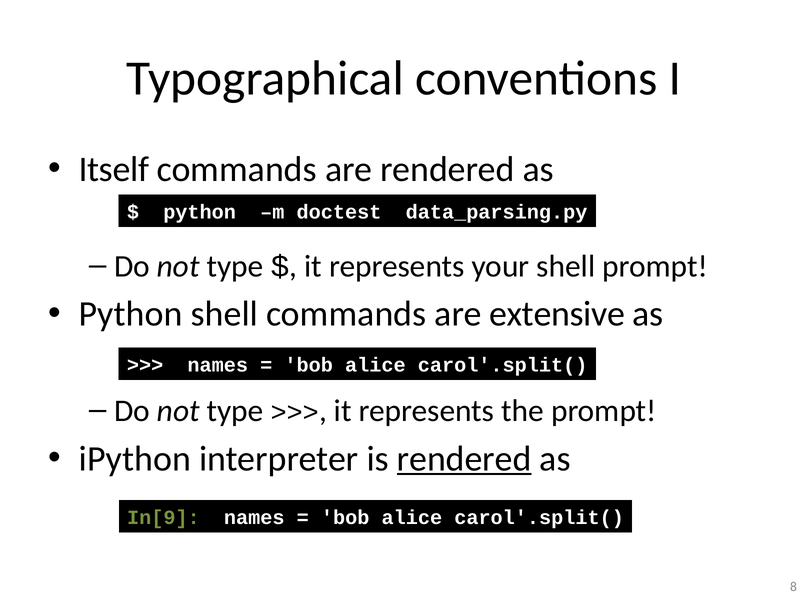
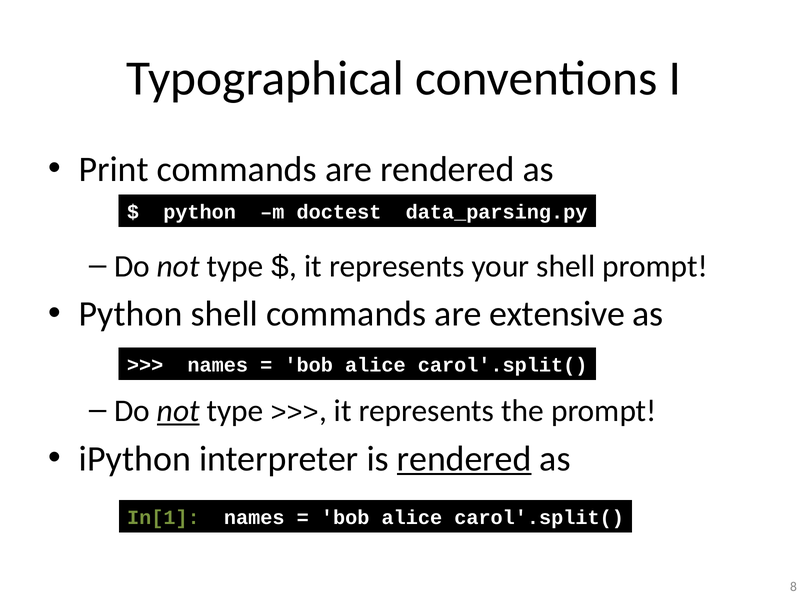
Itself: Itself -> Print (114, 170)
not underline: none -> present (178, 411)
In[9: In[9 -> In[1 (163, 518)
